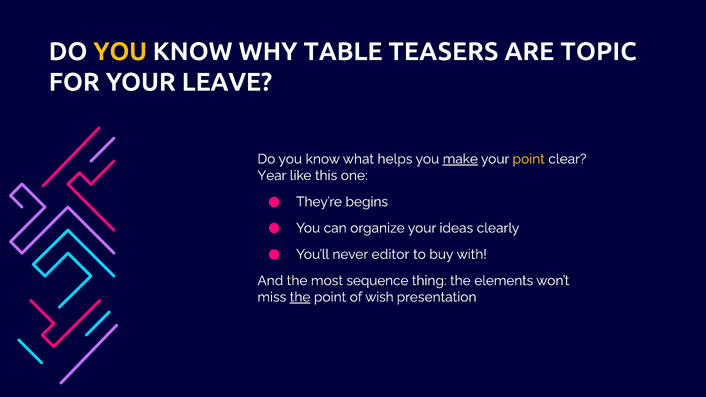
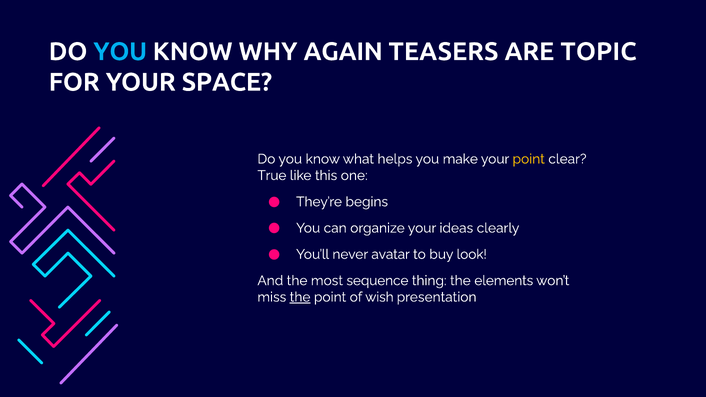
YOU colour: yellow -> light blue (120, 52)
TABLE: TABLE -> AGAIN (343, 52)
LEAVE: LEAVE -> SPACE (227, 82)
make underline: present -> none (460, 159)
Year: Year -> True (272, 176)
editor: editor -> avatar (391, 254)
with: with -> look (472, 254)
